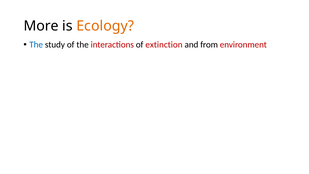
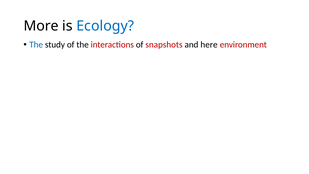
Ecology colour: orange -> blue (105, 26)
extinction: extinction -> snapshots (164, 45)
from: from -> here (209, 45)
